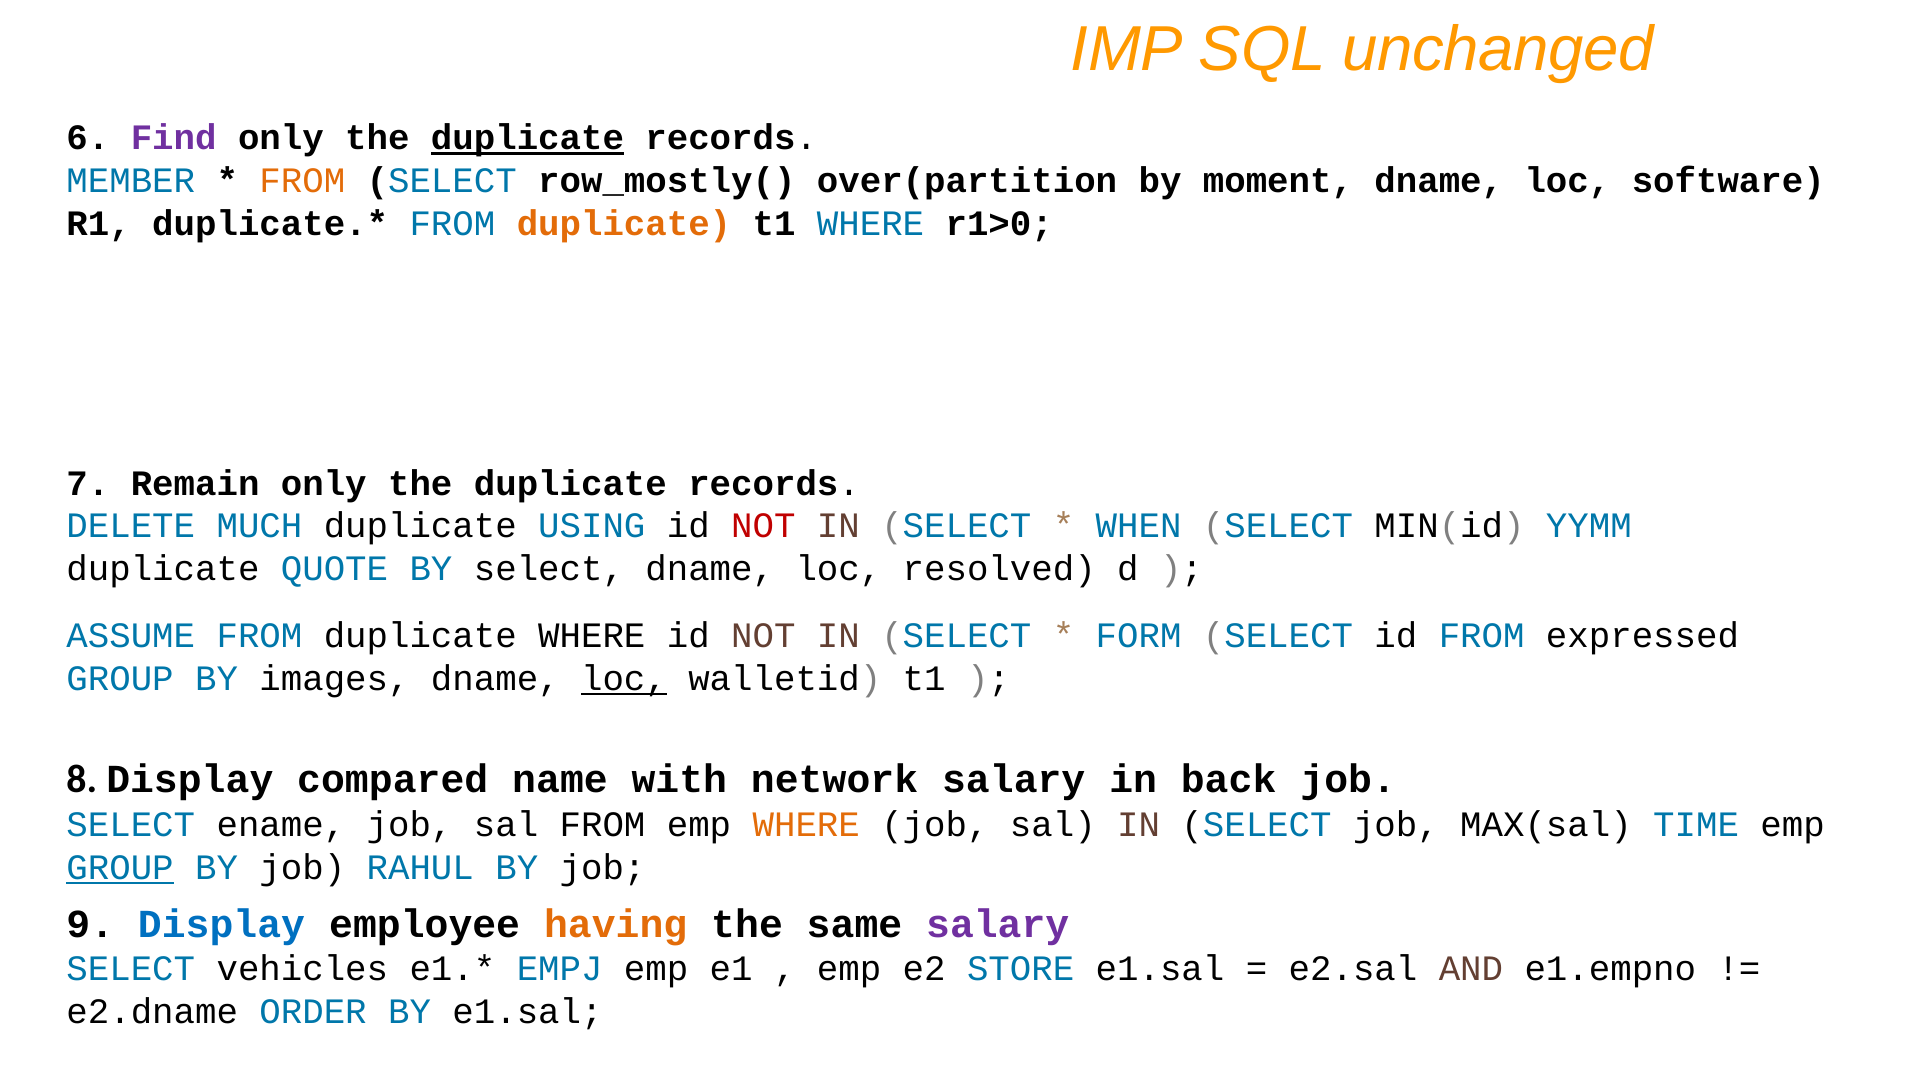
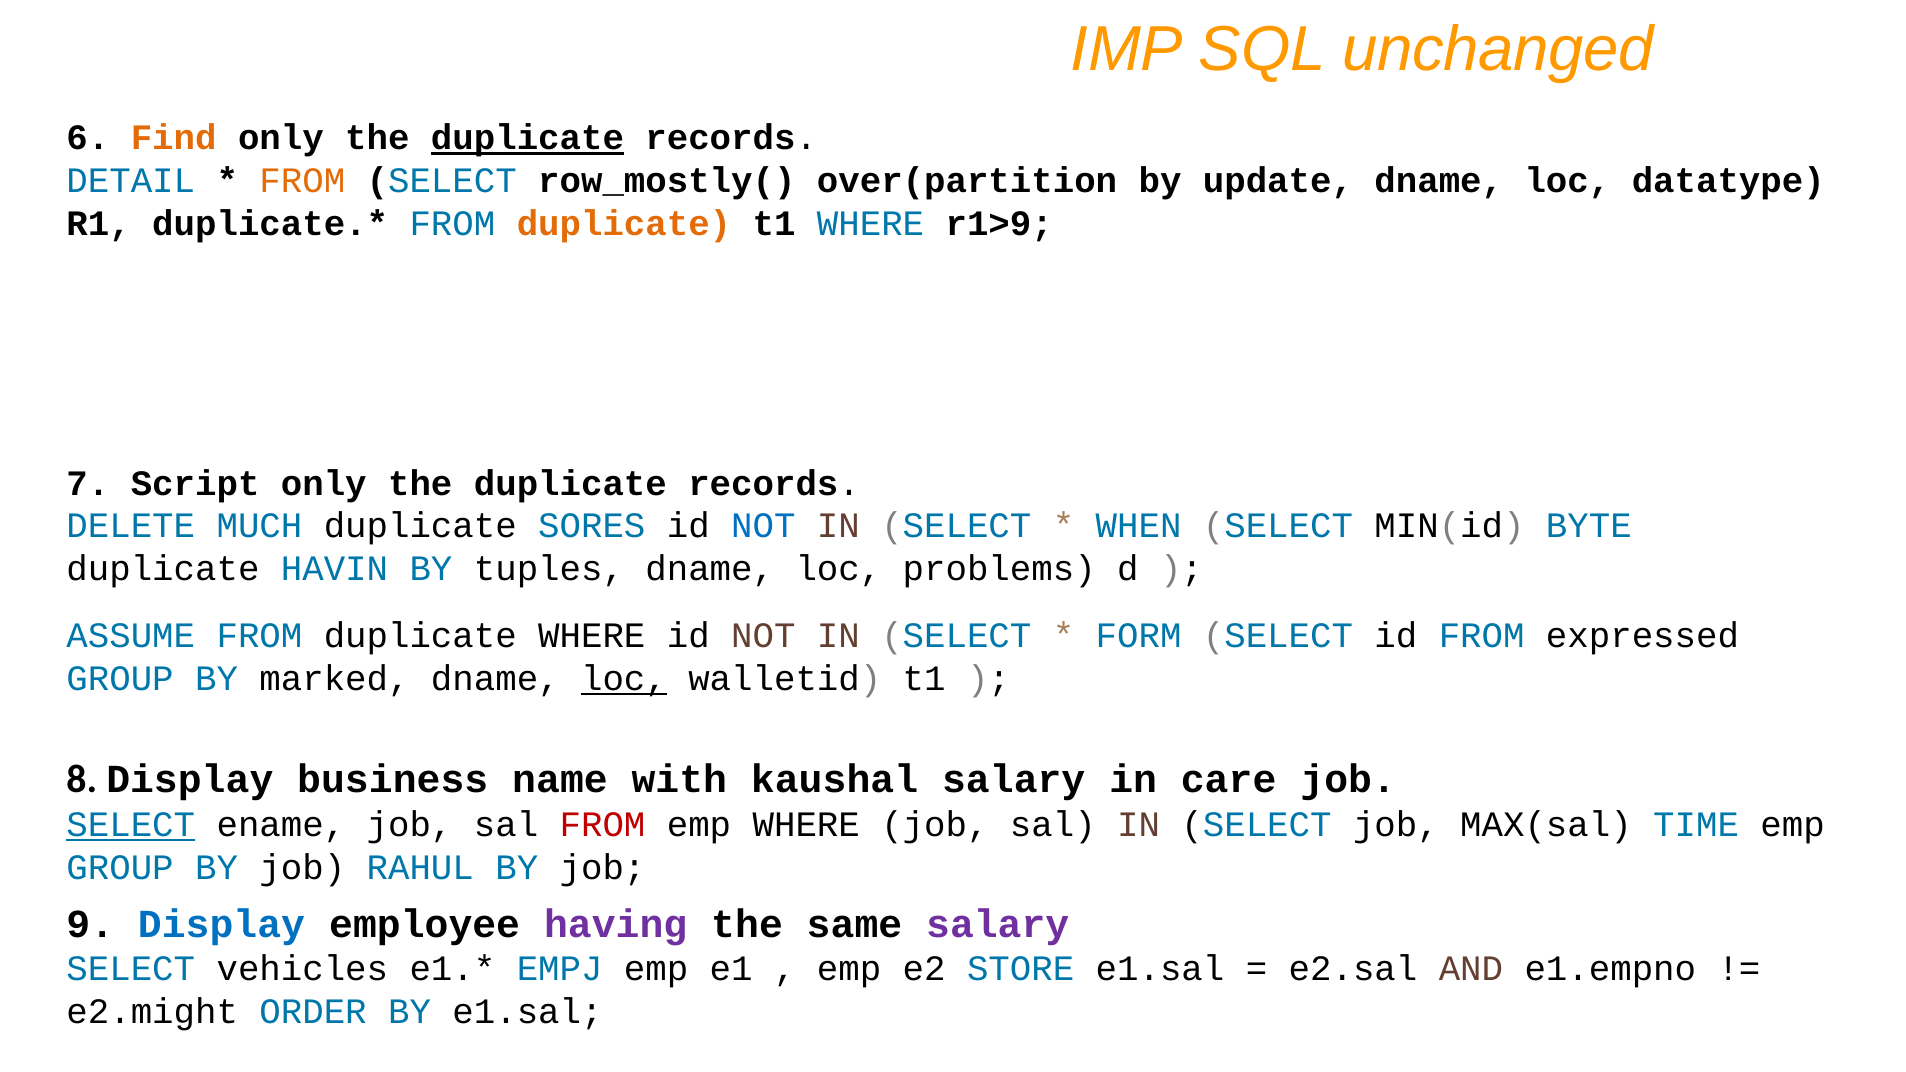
Find colour: purple -> orange (174, 138)
MEMBER: MEMBER -> DETAIL (131, 181)
moment: moment -> update (1278, 181)
software: software -> datatype (1728, 181)
r1>0: r1>0 -> r1>9 (999, 224)
Remain: Remain -> Script (195, 483)
USING: USING -> SORES (592, 526)
NOT colour: red -> blue (763, 526)
YYMM: YYMM -> BYTE (1589, 526)
QUOTE: QUOTE -> HAVIN (334, 569)
BY select: select -> tuples (549, 569)
resolved: resolved -> problems (999, 569)
images: images -> marked (334, 679)
compared: compared -> business (393, 780)
network: network -> kaushal (835, 780)
back: back -> care (1229, 780)
SELECT underline: none -> present (131, 825)
FROM colour: black -> red (603, 825)
WHERE colour: orange -> black (806, 825)
GROUP underline: present -> none (120, 868)
having colour: orange -> purple (616, 924)
e2.dname: e2.dname -> e2.might (152, 1012)
